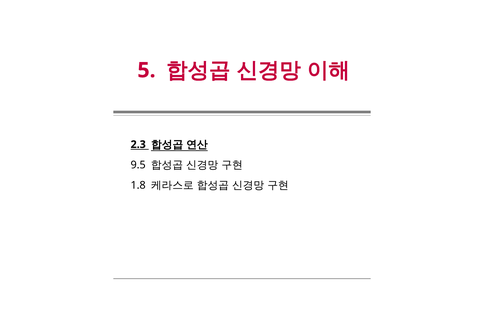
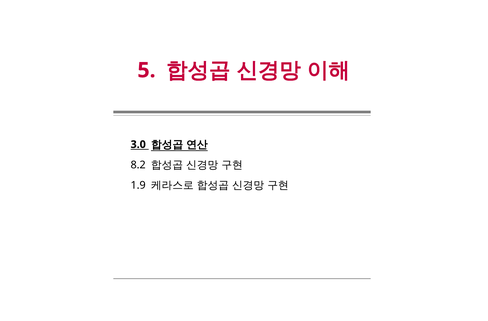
2.3: 2.3 -> 3.0 (138, 144)
9.5: 9.5 -> 8.2 (138, 165)
1.8: 1.8 -> 1.9 (138, 185)
